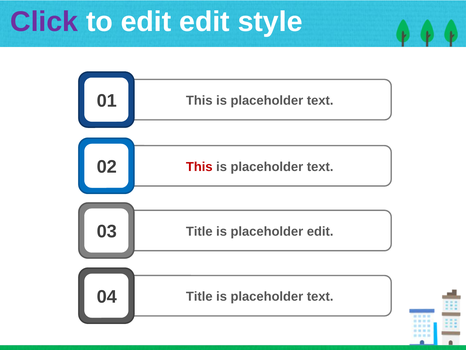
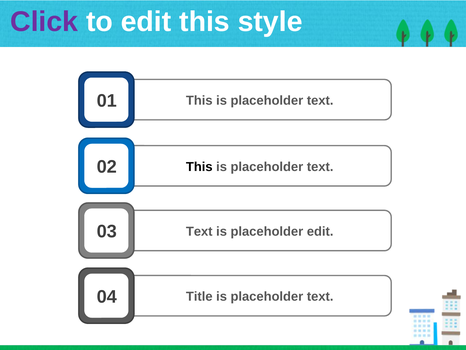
edit edit: edit -> this (205, 22)
This colour: red -> black (199, 166)
Title: Title -> Text (199, 231)
